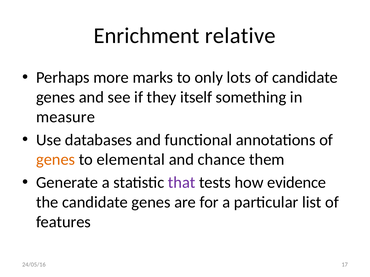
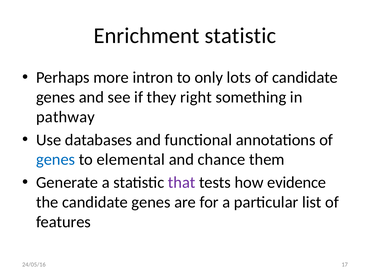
Enrichment relative: relative -> statistic (240, 36)
marks: marks -> intron (153, 78)
itself: itself -> right (196, 97)
measure: measure -> pathway (66, 117)
genes colour: orange -> blue (56, 160)
